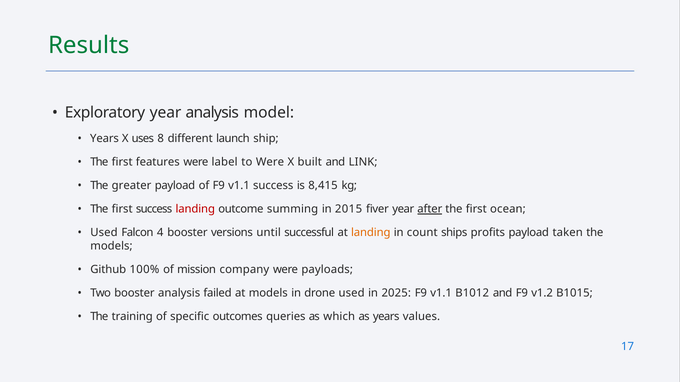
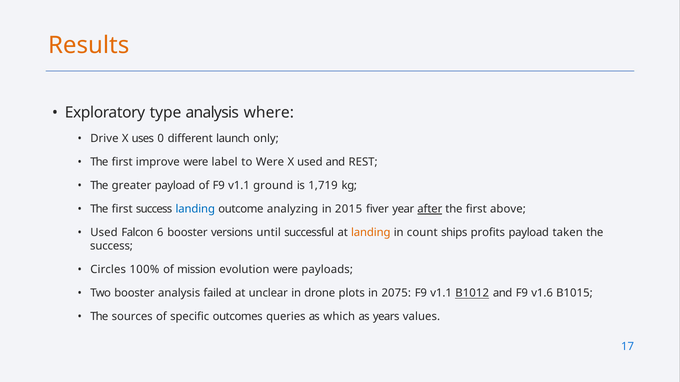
Results colour: green -> orange (89, 45)
Exploratory year: year -> type (166, 113)
model: model -> where (269, 113)
Years: Years -> Drive (104, 139)
8: 8 -> 0 (161, 139)
ship: ship -> only (266, 139)
features: features -> improve (158, 162)
X built: built -> used (310, 162)
LINK: LINK -> REST (363, 162)
v1.1 success: success -> ground (273, 186)
8,415: 8,415 -> 1,719 (323, 186)
landing colour: red -> blue (195, 209)
summing: summing -> analyzing (293, 209)
ocean: ocean -> above (508, 209)
4: 4 -> 6 (160, 233)
models: models -> success (111, 247)
Github: Github -> Circles (108, 270)
company: company -> evolution (244, 270)
at models: models -> unclear (268, 294)
drone used: used -> plots (352, 294)
2025: 2025 -> 2075 (396, 294)
B1012 underline: none -> present (472, 294)
v1.2: v1.2 -> v1.6 (542, 294)
training: training -> sources (132, 317)
